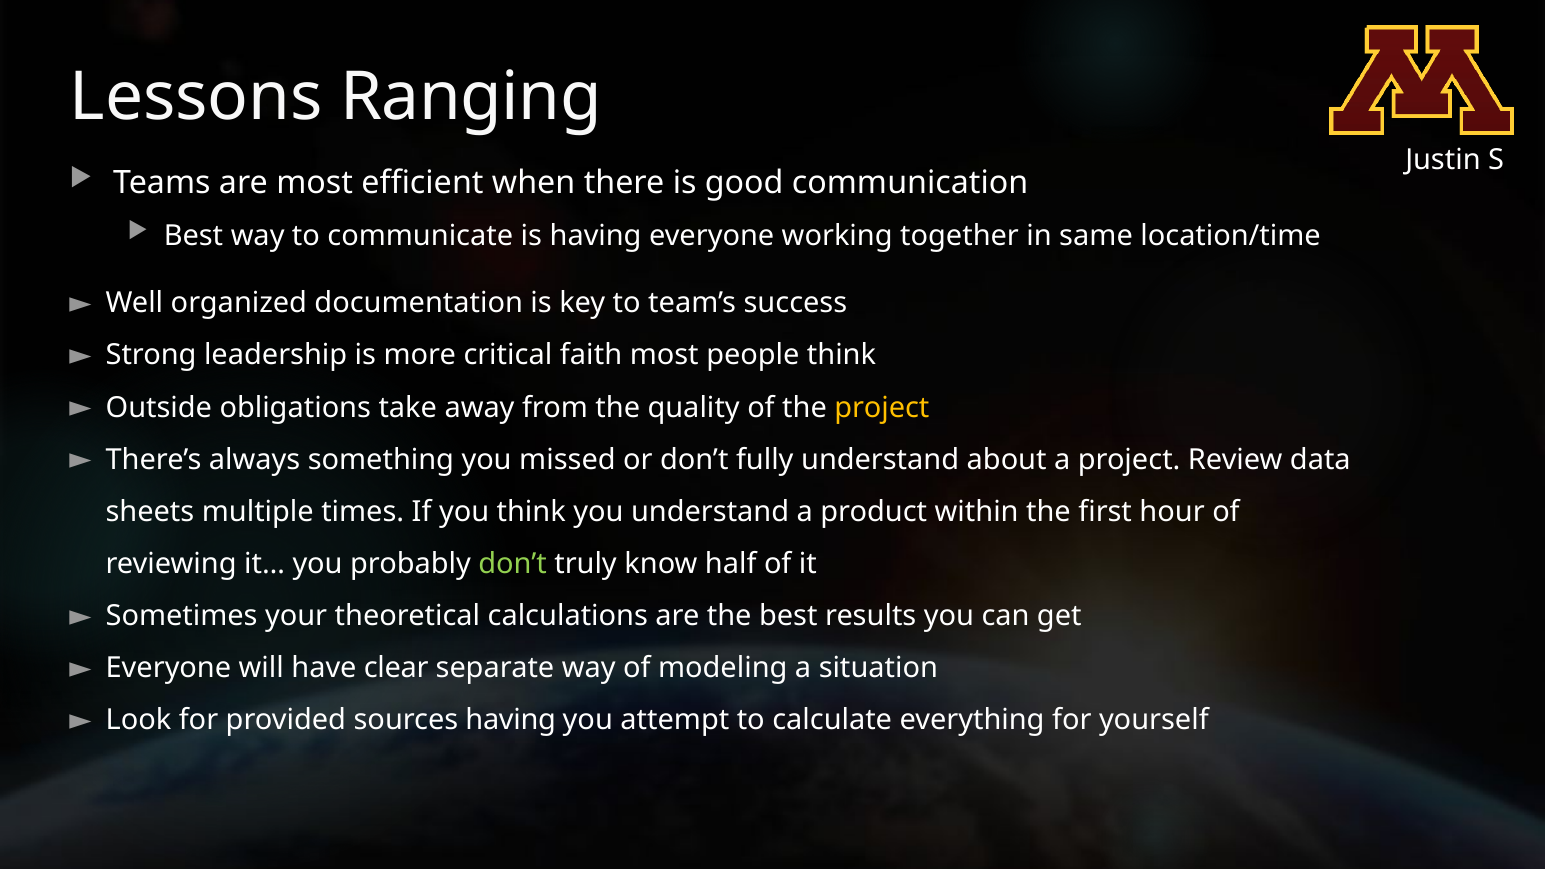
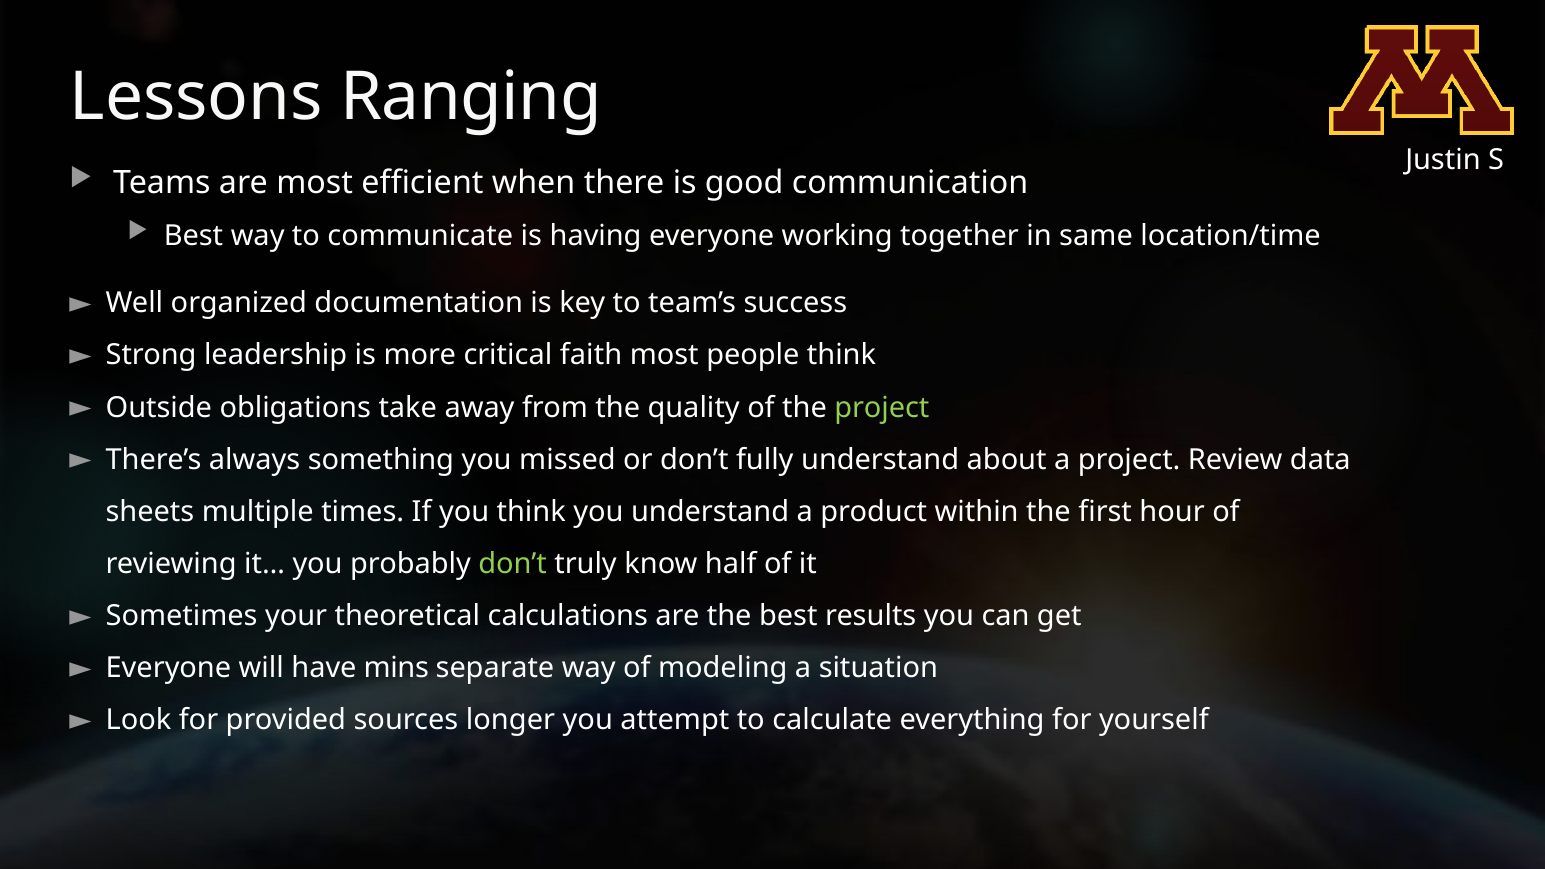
project colour: yellow -> light green (882, 407)
clear: clear -> mins (396, 668)
sources having: having -> longer (511, 720)
